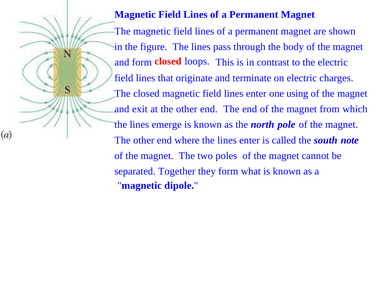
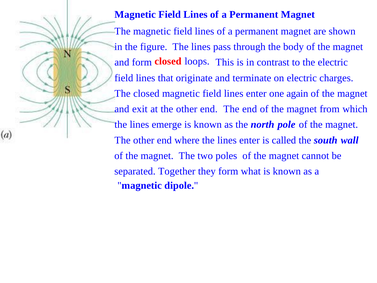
using: using -> again (297, 93)
note: note -> wall (350, 140)
